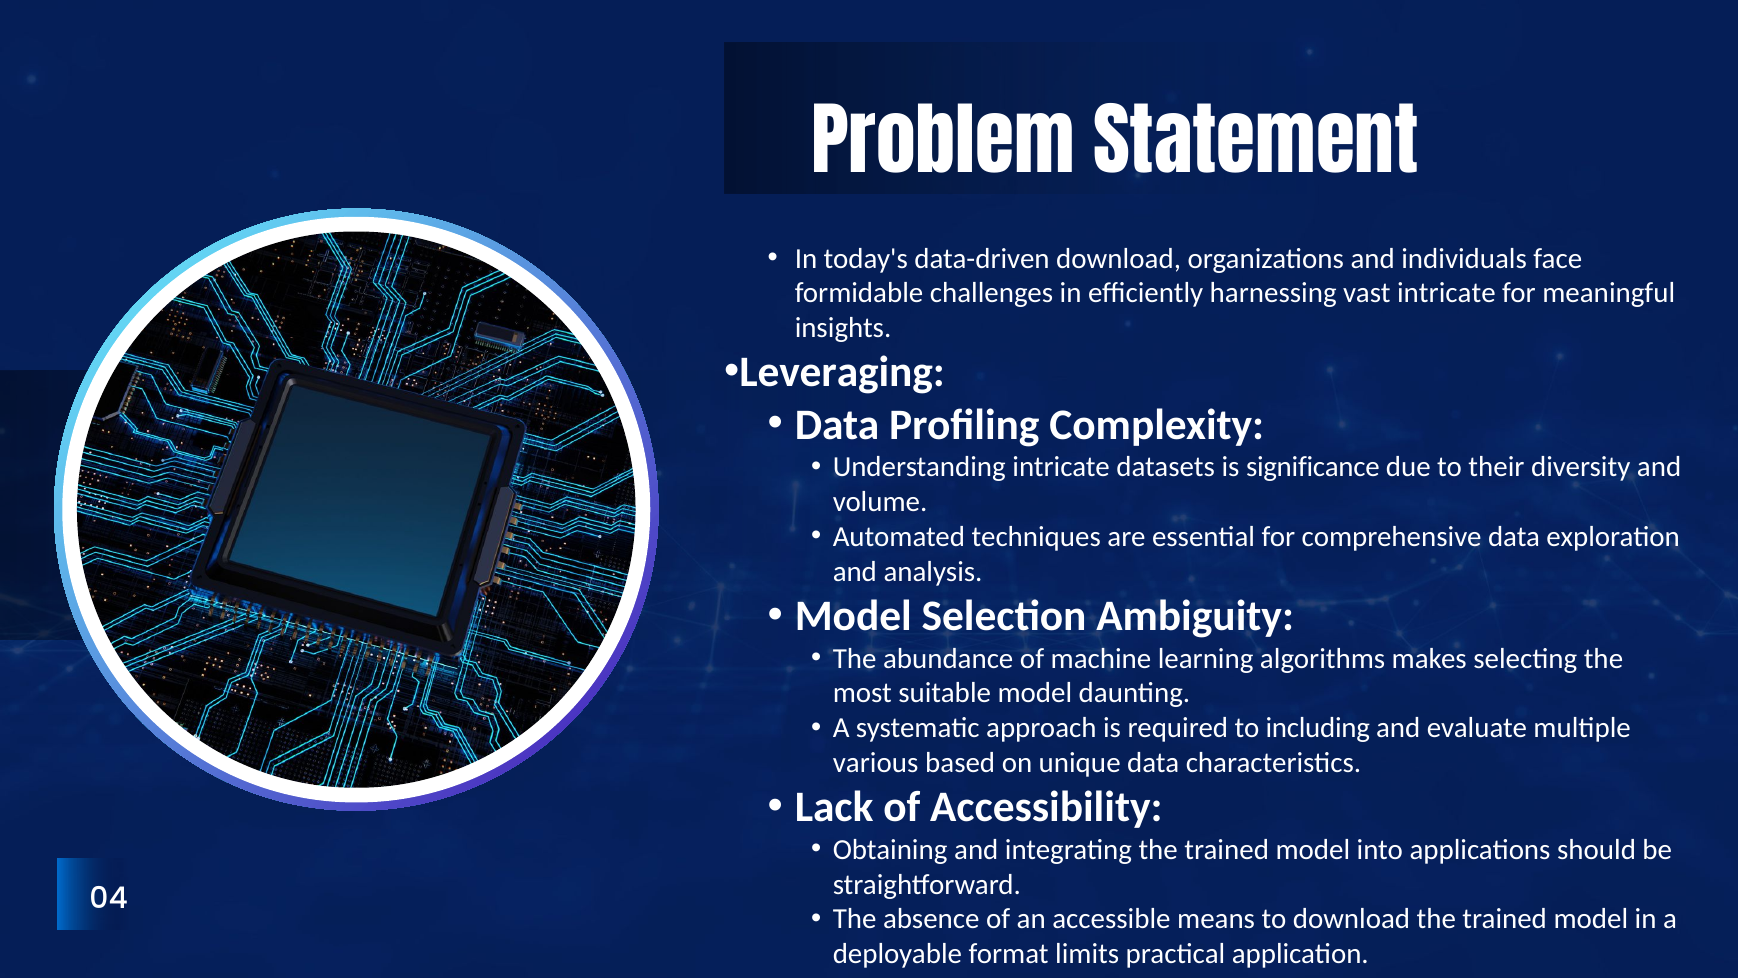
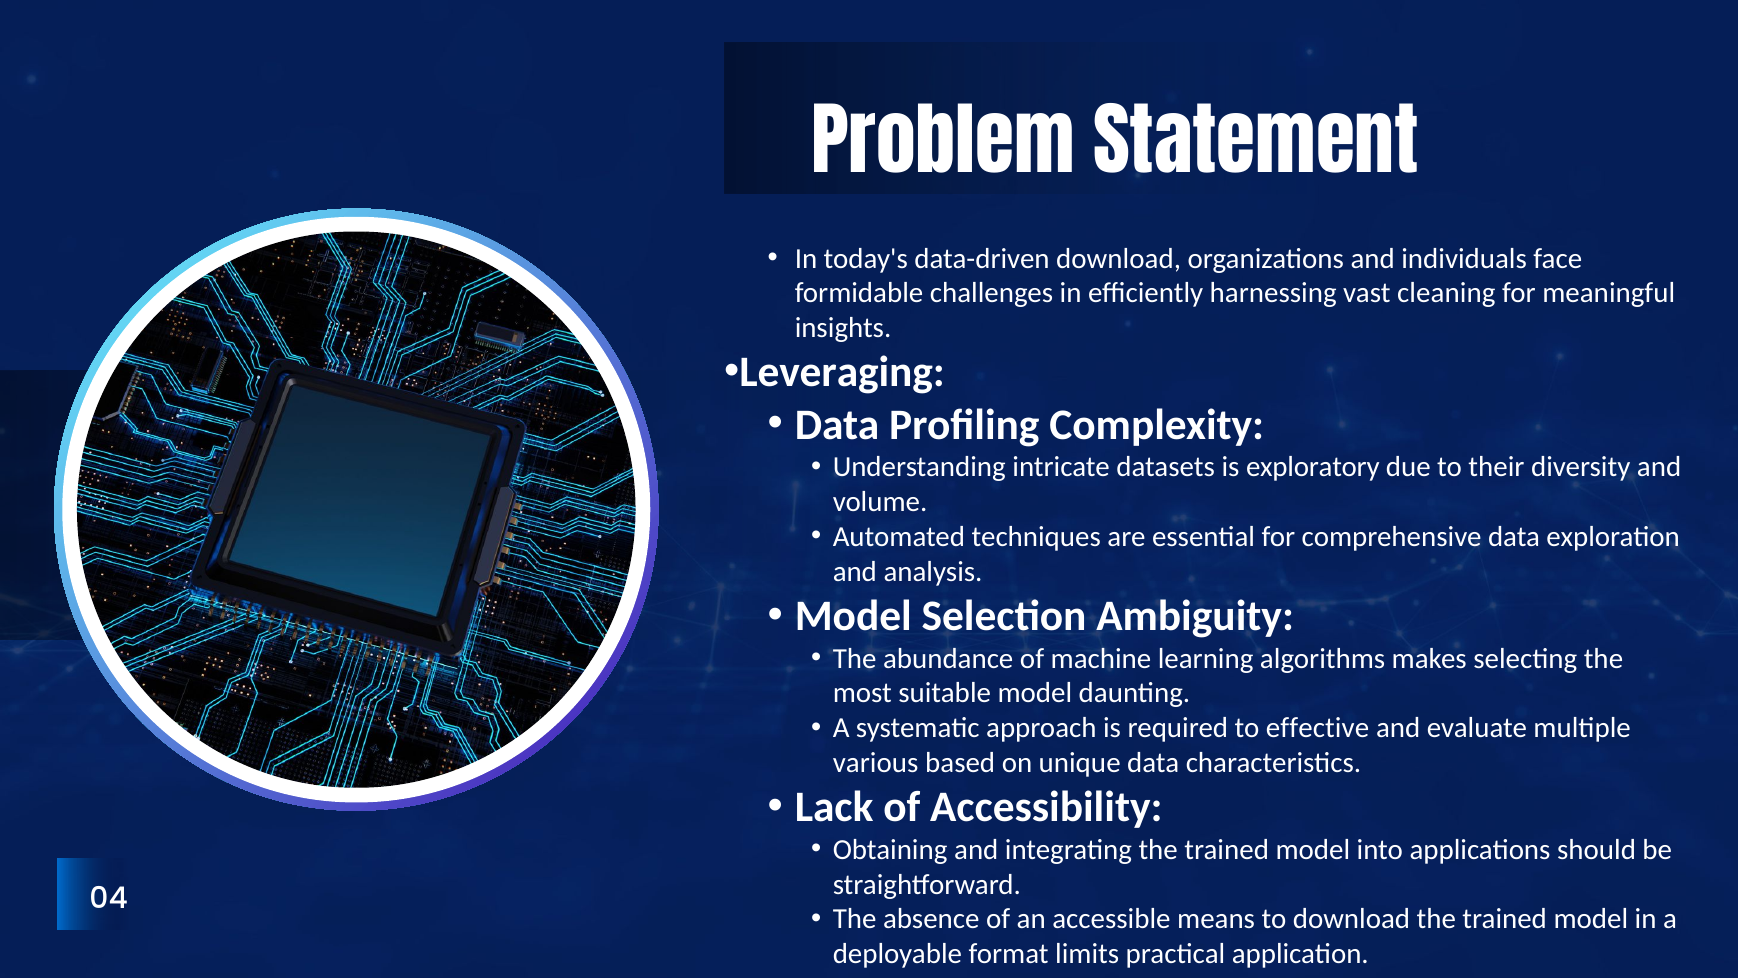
vast intricate: intricate -> cleaning (1446, 293)
significance: significance -> exploratory (1313, 467)
including: including -> effective (1318, 728)
